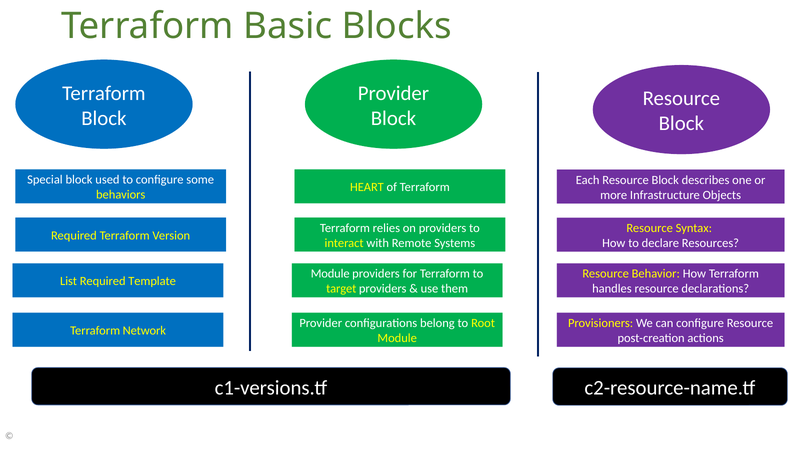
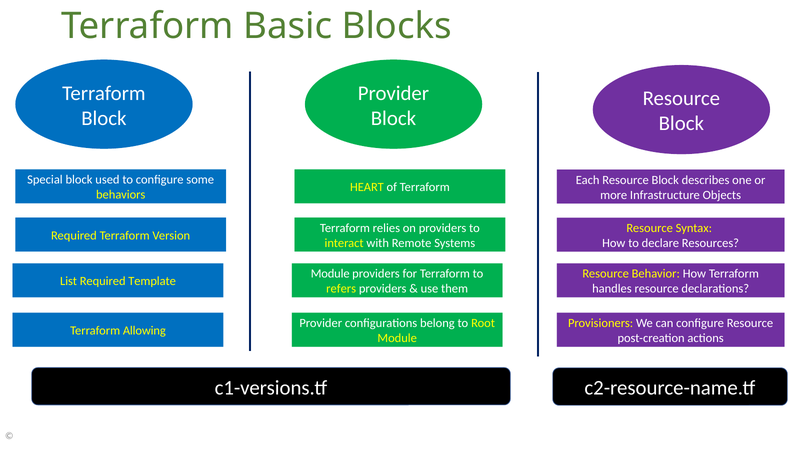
target: target -> refers (341, 289)
Network: Network -> Allowing (144, 331)
